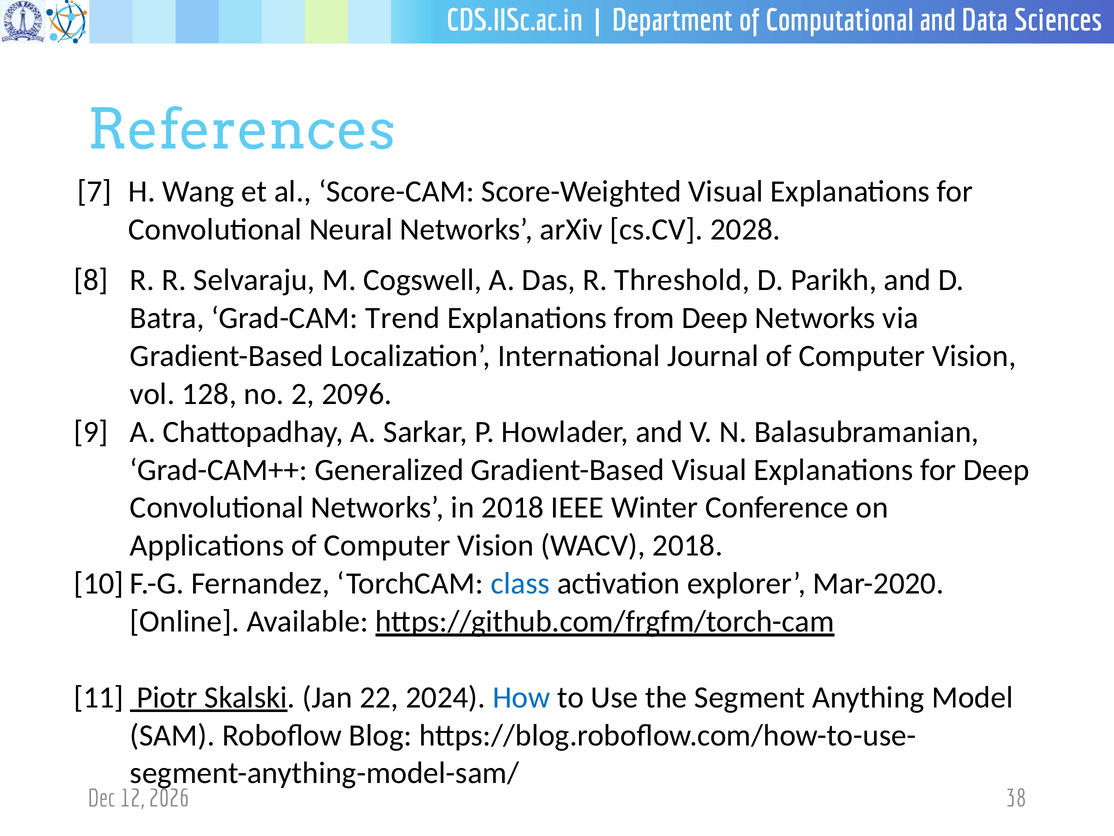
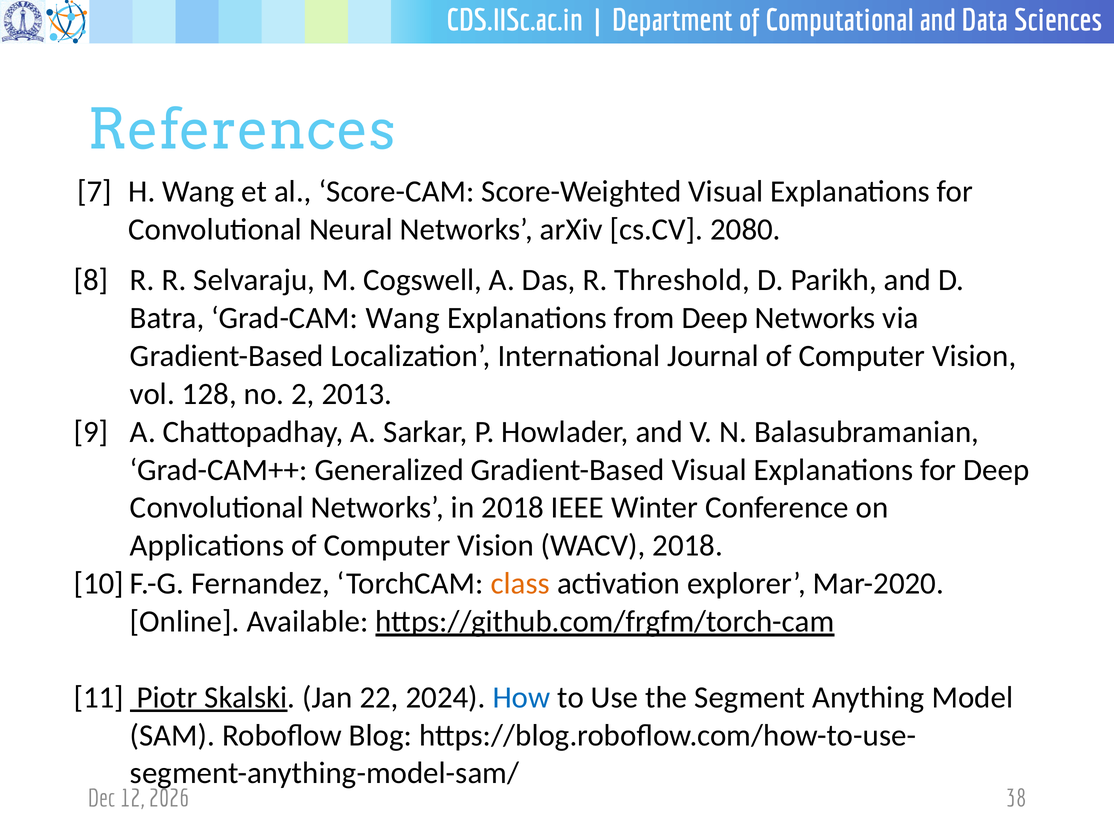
2028: 2028 -> 2080 (745, 229)
Grad-CAM Trend: Trend -> Wang (403, 318)
2096: 2096 -> 2013 (357, 394)
class colour: blue -> orange (520, 583)
